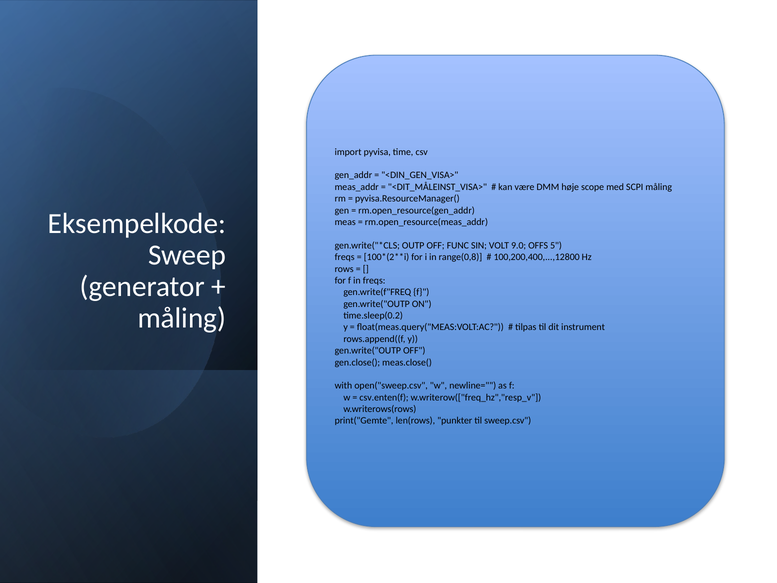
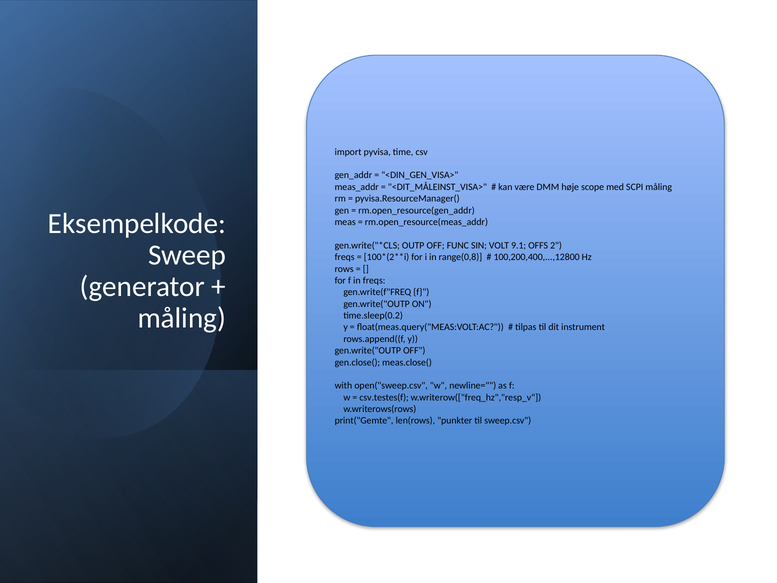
9.0: 9.0 -> 9.1 (519, 245)
5: 5 -> 2 (556, 245)
csv.enten(f: csv.enten(f -> csv.testes(f (384, 397)
